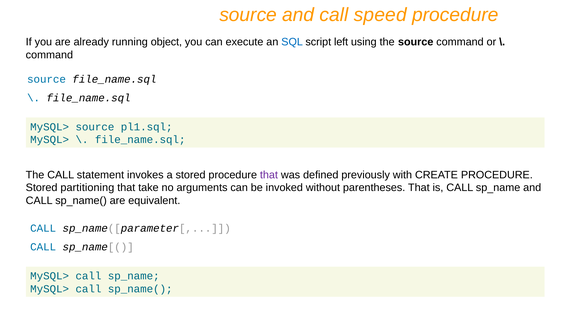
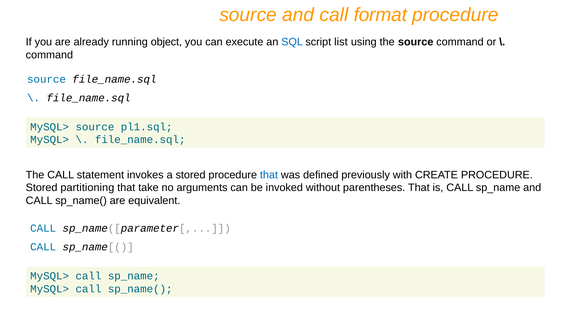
speed: speed -> format (380, 15)
left: left -> list (341, 42)
that colour: purple -> blue (269, 175)
